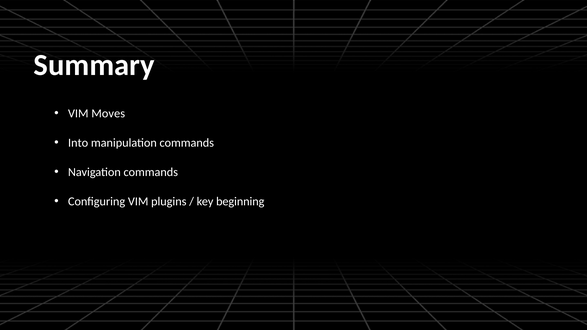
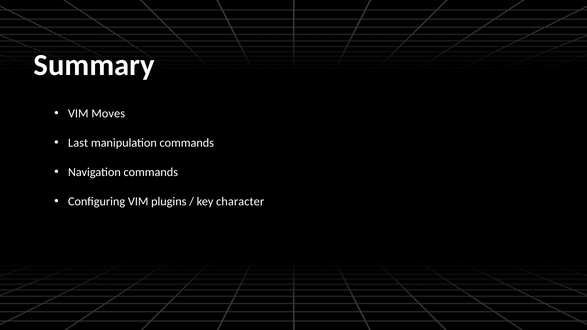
Into: Into -> Last (78, 143)
beginning: beginning -> character (240, 202)
